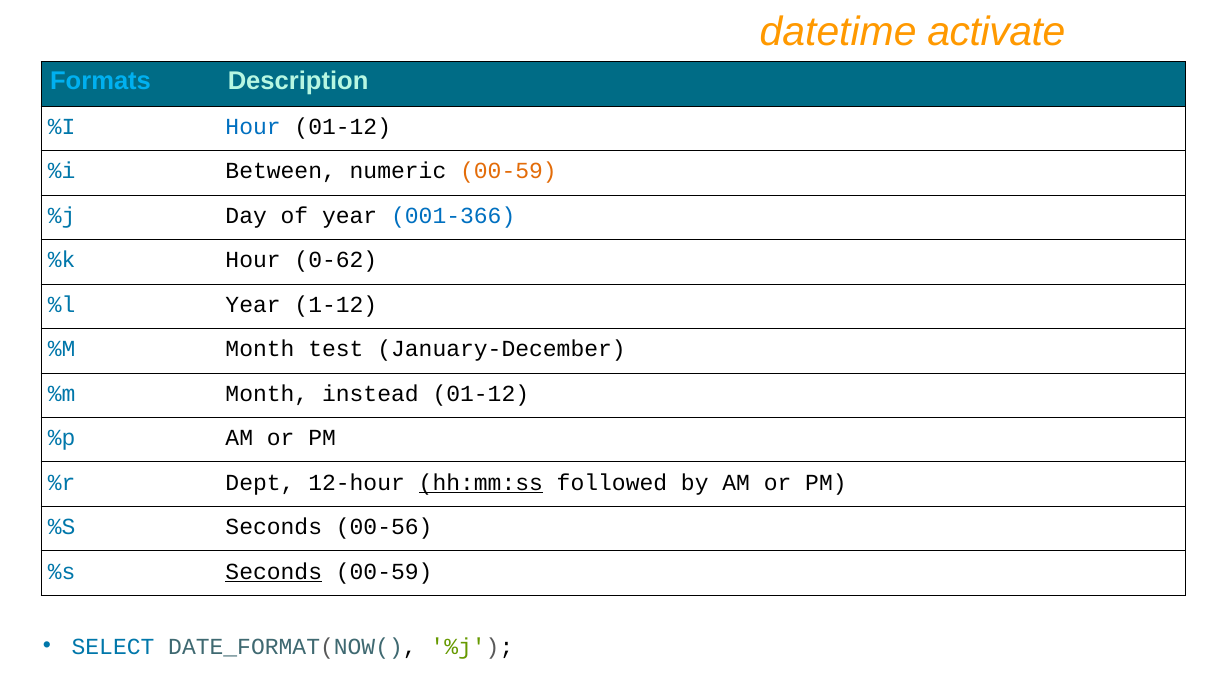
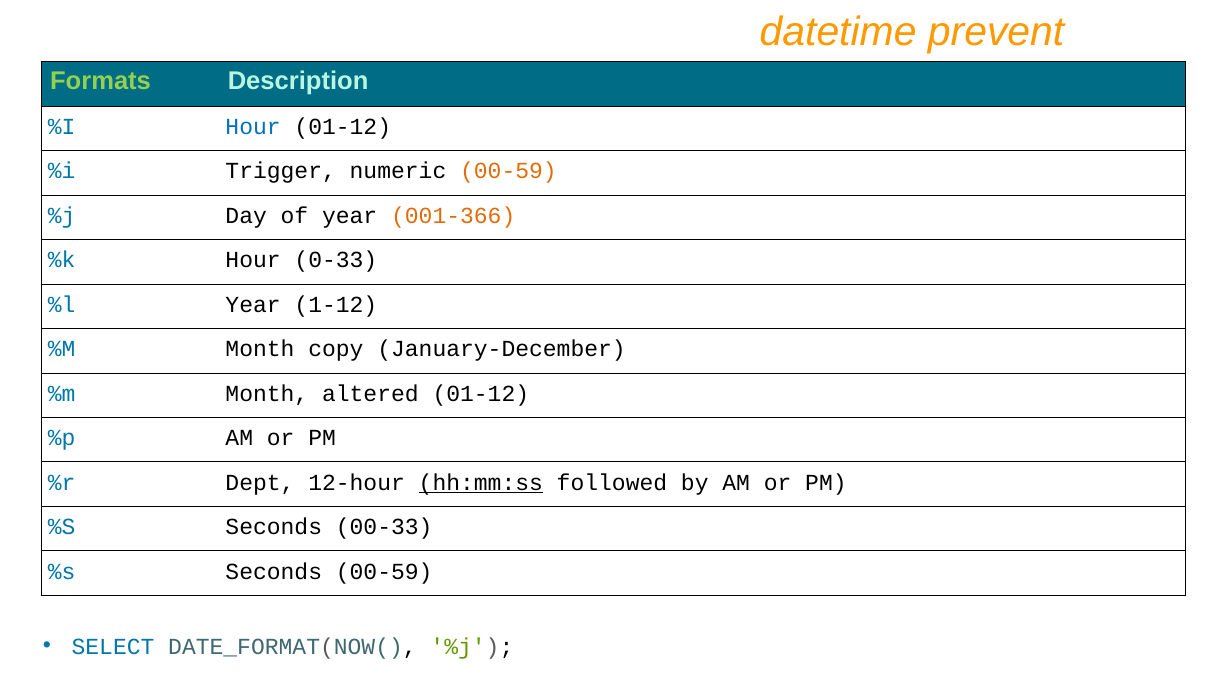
activate: activate -> prevent (996, 32)
Formats colour: light blue -> light green (101, 81)
Between: Between -> Trigger (281, 171)
001-366 colour: blue -> orange (453, 216)
0-62: 0-62 -> 0-33 (336, 260)
test: test -> copy (336, 349)
instead: instead -> altered (370, 394)
00-56: 00-56 -> 00-33 (384, 527)
Seconds underline: present -> none (274, 572)
